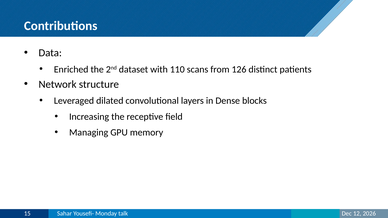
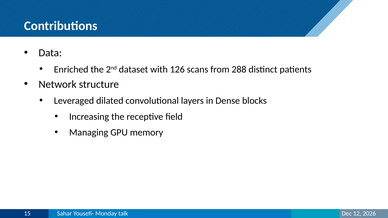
110: 110 -> 126 (177, 69)
126: 126 -> 288 (239, 69)
